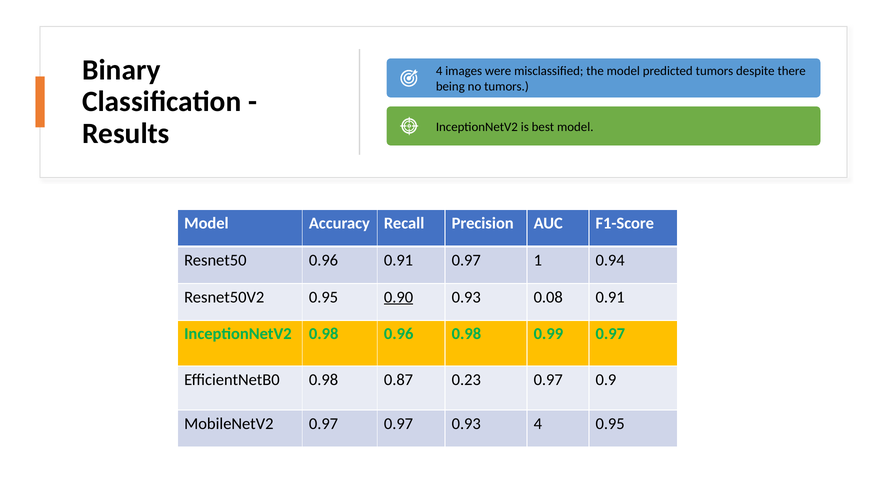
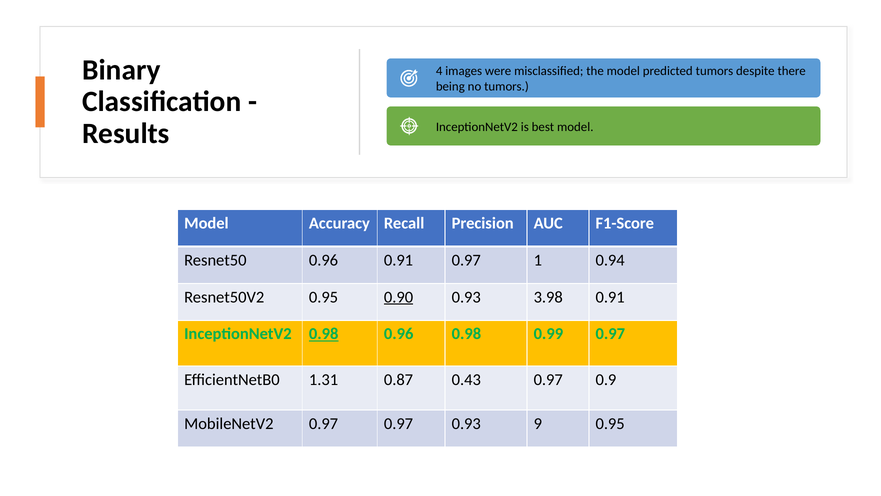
0.08: 0.08 -> 3.98 (548, 297)
0.98 underline: none -> present (324, 334)
EfficientNetB0 0.98: 0.98 -> 1.31 (324, 379)
0.23: 0.23 -> 0.43 (466, 379)
0.93 4: 4 -> 9 (538, 423)
